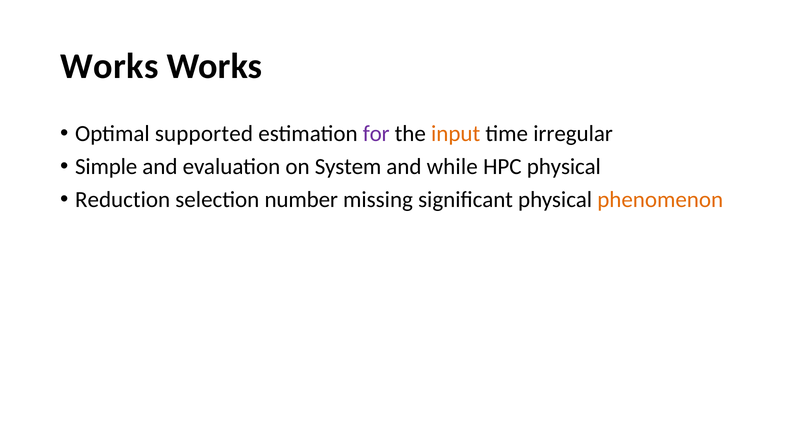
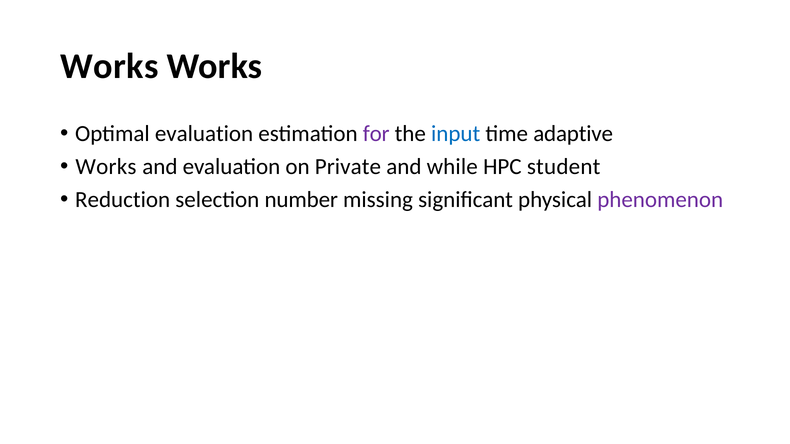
Optimal supported: supported -> evaluation (204, 134)
input colour: orange -> blue (456, 134)
irregular: irregular -> adaptive (573, 134)
Simple: Simple -> Works (106, 167)
System: System -> Private (348, 167)
HPC physical: physical -> student (564, 167)
phenomenon colour: orange -> purple (660, 200)
